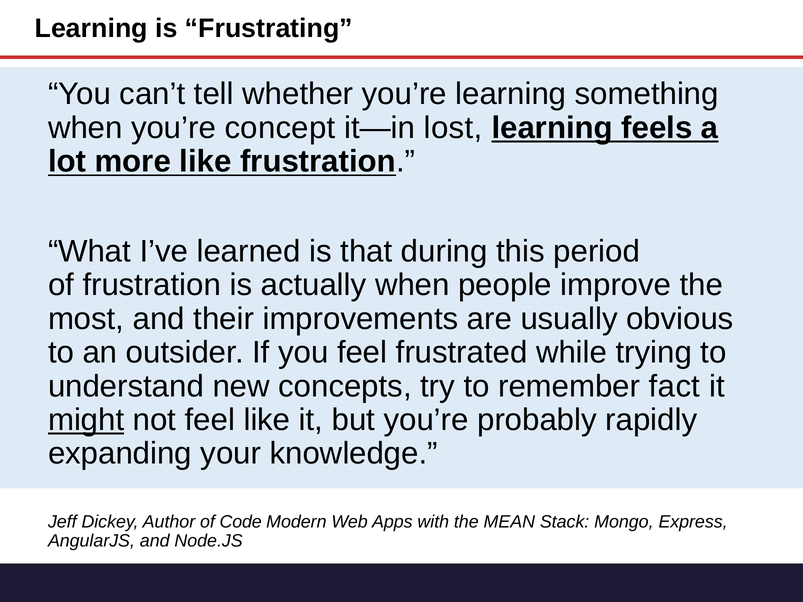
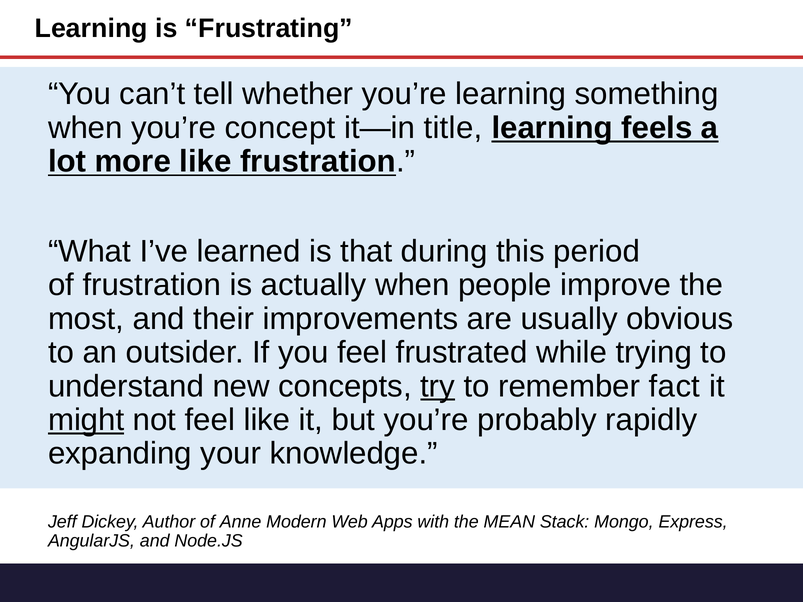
lost: lost -> title (453, 128)
try underline: none -> present (438, 386)
Code: Code -> Anne (241, 522)
